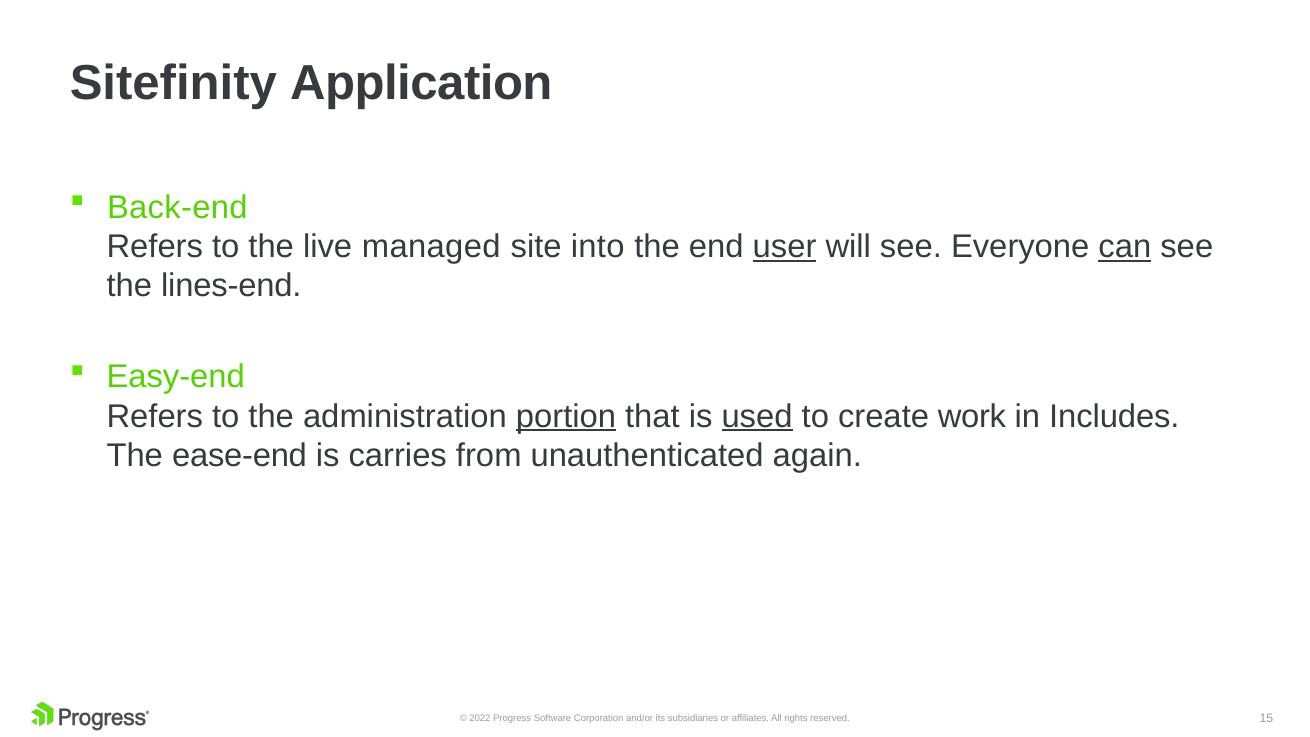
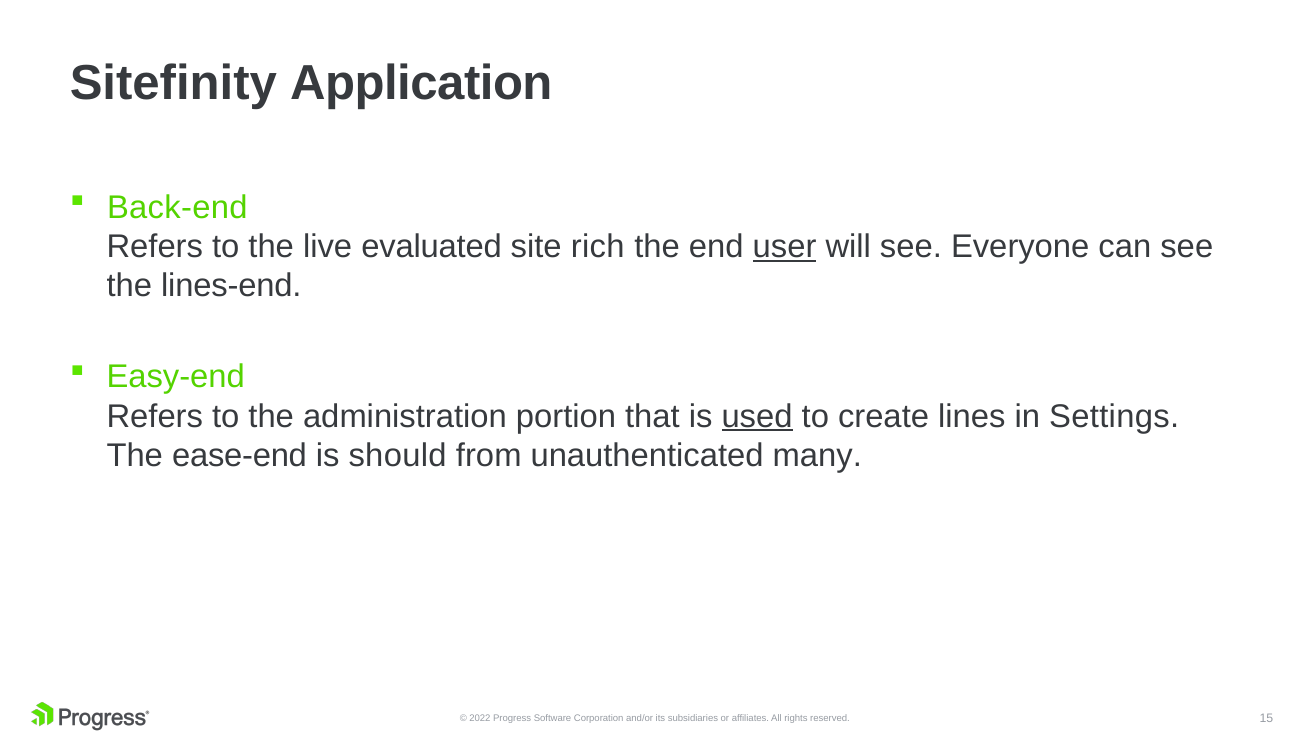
managed: managed -> evaluated (432, 247)
into: into -> rich (598, 247)
can underline: present -> none (1125, 247)
portion underline: present -> none (566, 416)
work: work -> lines (972, 416)
Includes: Includes -> Settings (1114, 416)
carries: carries -> should (398, 456)
again: again -> many (817, 456)
